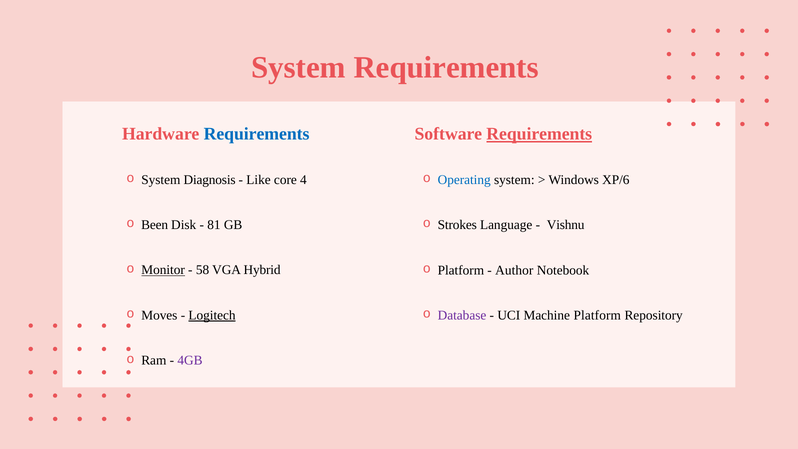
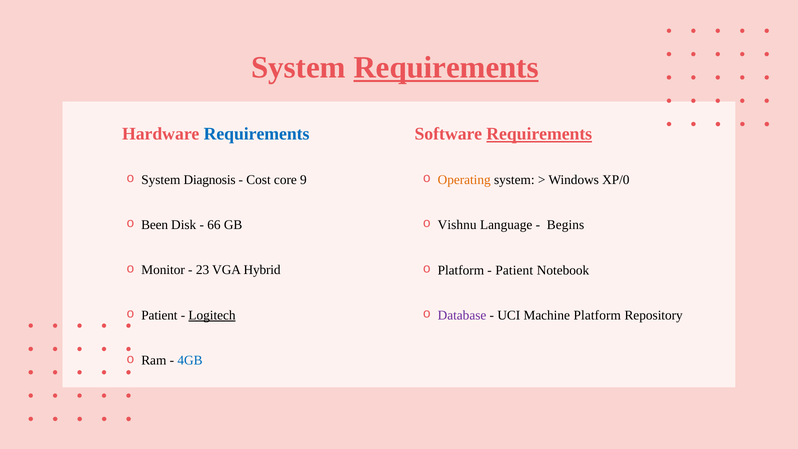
Requirements underline: none -> present (446, 68)
Like: Like -> Cost (259, 180)
4: 4 -> 9 (303, 180)
Operating colour: blue -> orange (464, 180)
XP/6: XP/6 -> XP/0 (616, 180)
81: 81 -> 66 (214, 225)
Strokes: Strokes -> Vishnu (457, 225)
Vishnu: Vishnu -> Begins (566, 225)
Monitor underline: present -> none (163, 270)
58: 58 -> 23 (203, 270)
Author: Author -> Patient (514, 270)
Moves: Moves -> Patient (159, 315)
4GB colour: purple -> blue (190, 360)
